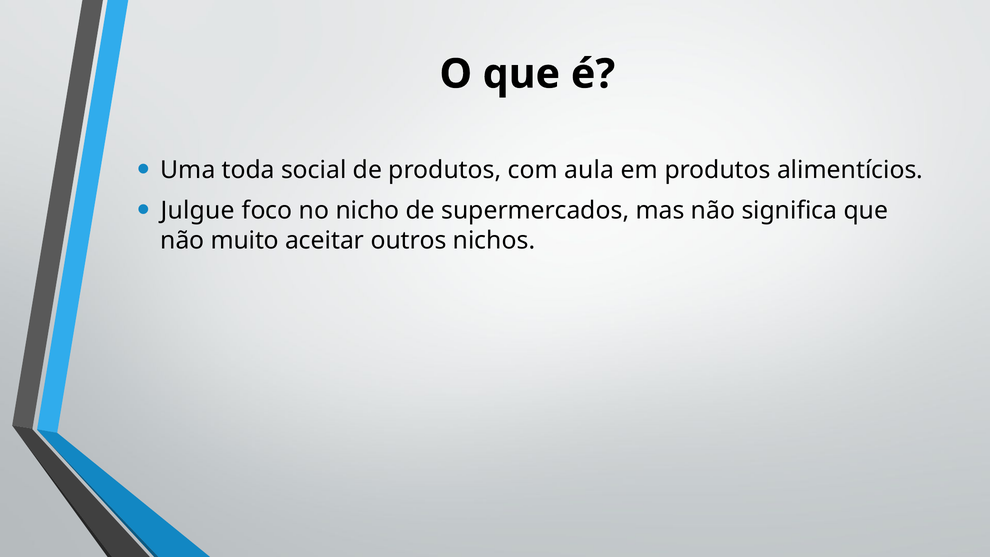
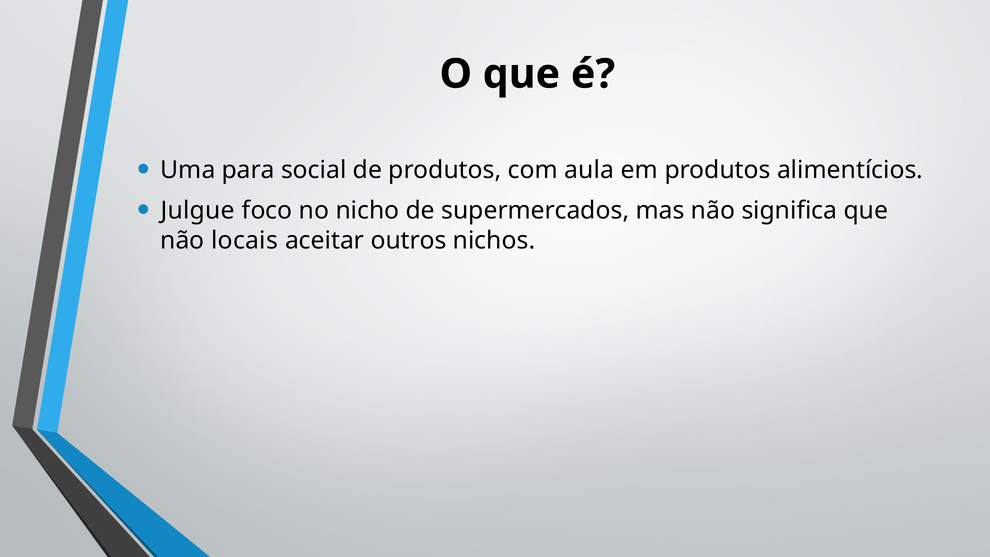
toda: toda -> para (248, 170)
muito: muito -> locais (245, 240)
